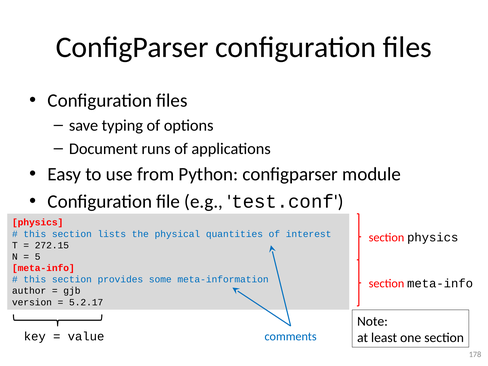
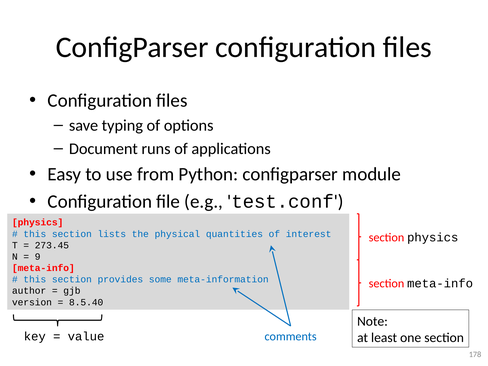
272.15: 272.15 -> 273.45 (52, 245)
5: 5 -> 9 (38, 257)
5.2.17: 5.2.17 -> 8.5.40 (86, 302)
